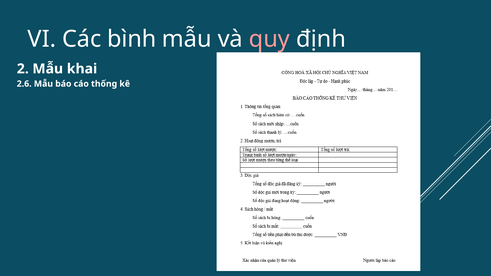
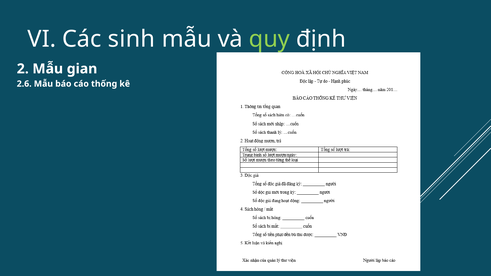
bình: bình -> sinh (132, 39)
quy colour: pink -> light green (269, 39)
khai: khai -> gian (82, 69)
